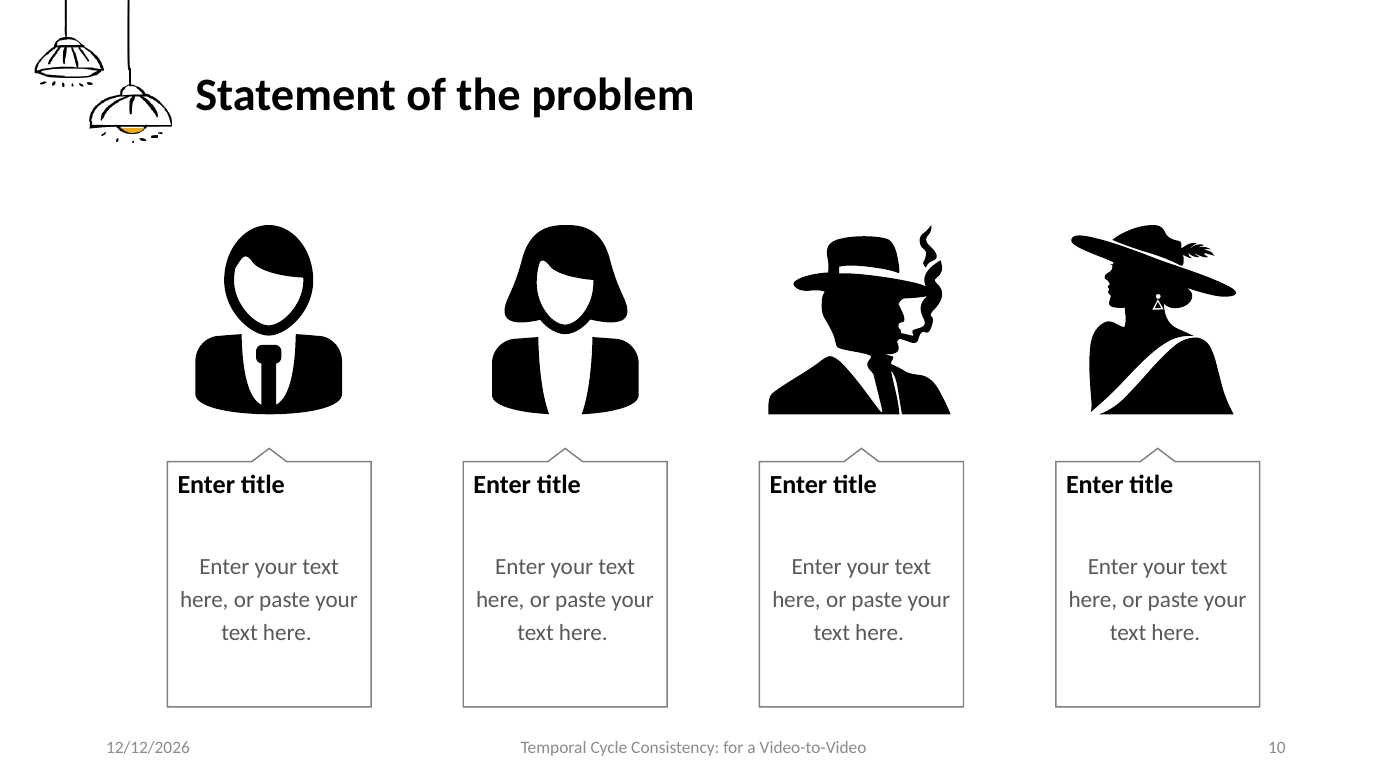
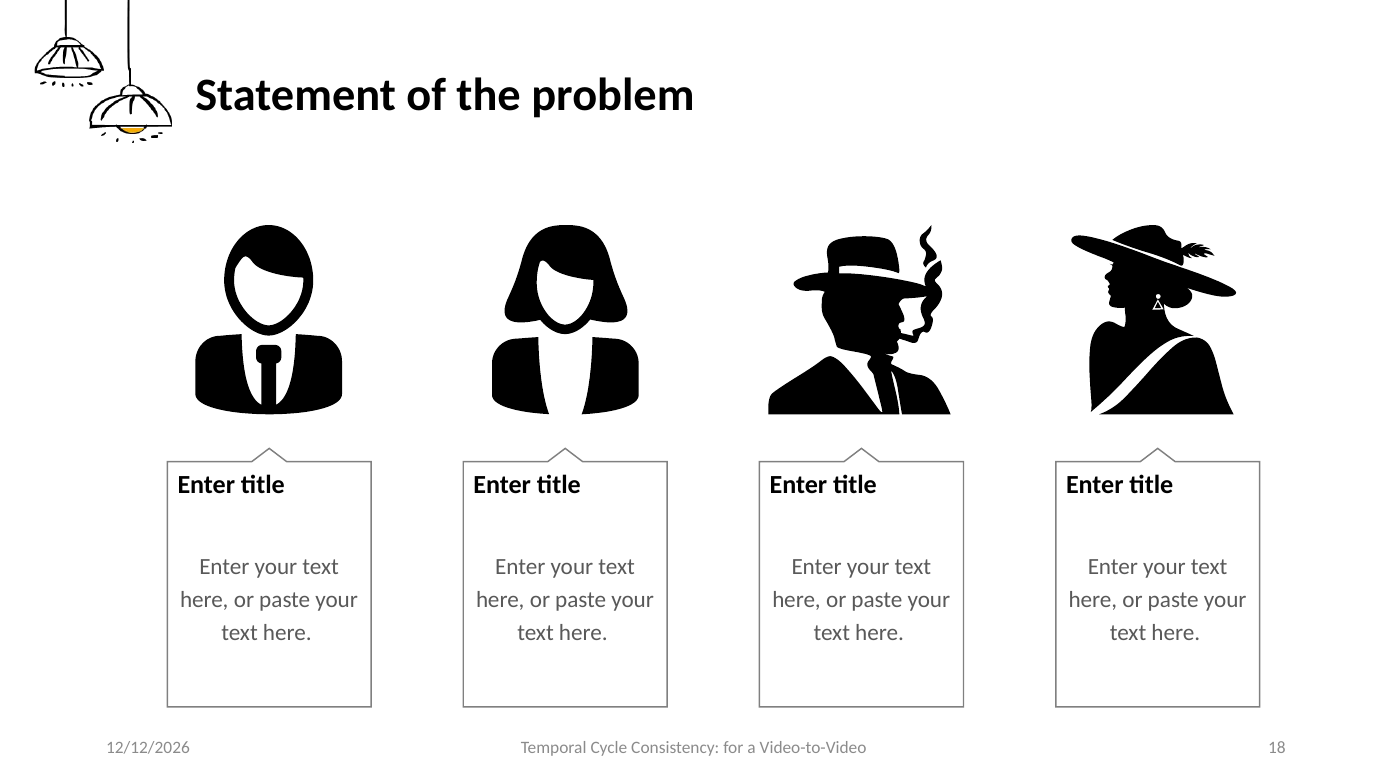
10: 10 -> 18 (1277, 748)
